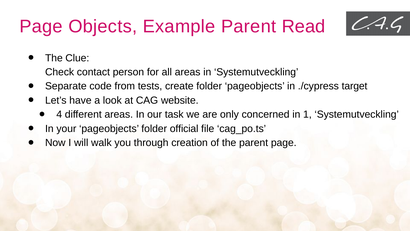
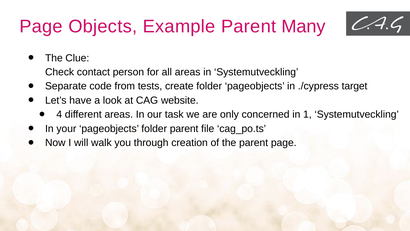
Read: Read -> Many (304, 26)
folder official: official -> parent (184, 129)
